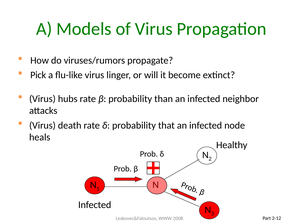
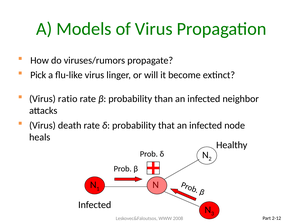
hubs: hubs -> ratio (68, 99)
